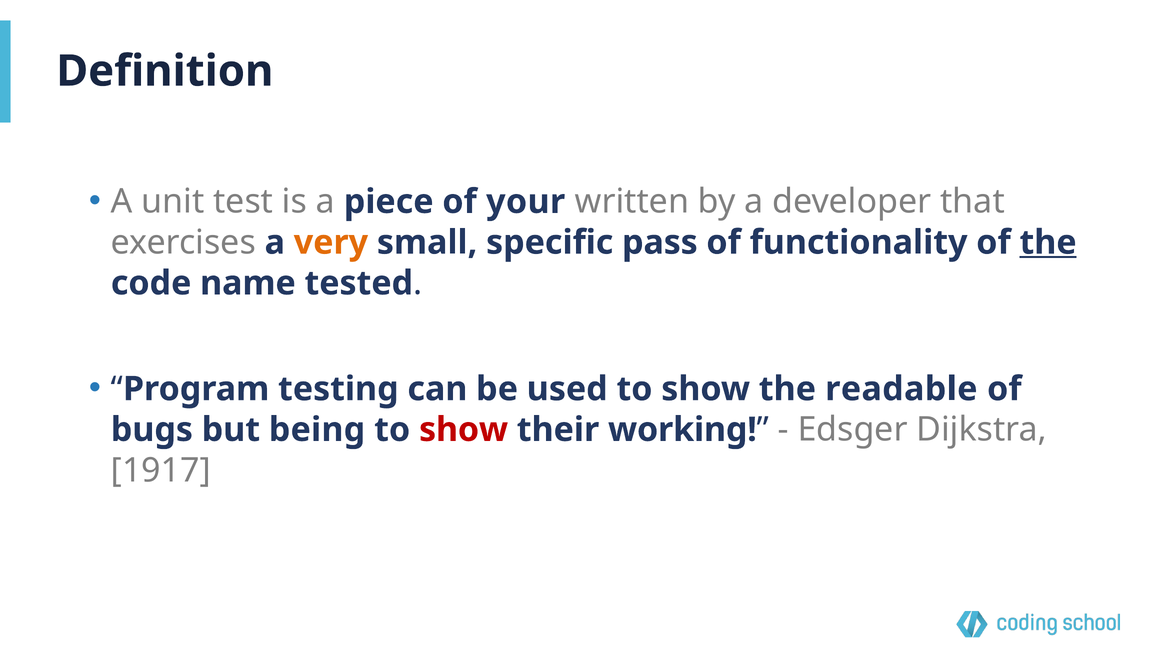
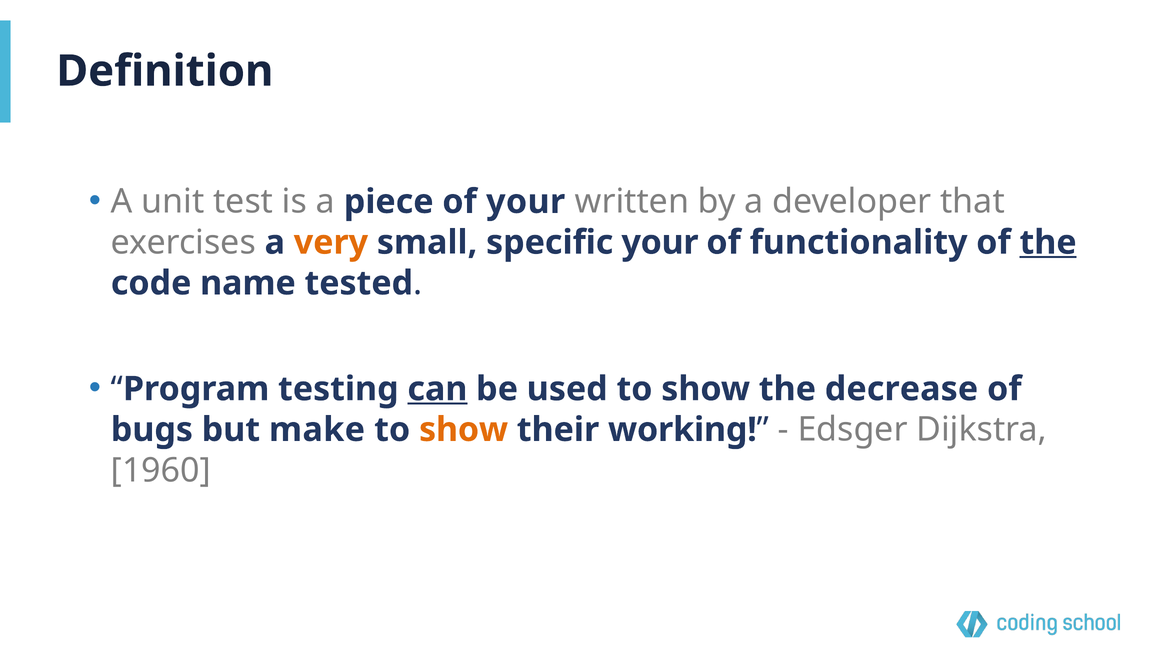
specific pass: pass -> your (660, 243)
can underline: none -> present (437, 389)
readable: readable -> decrease (901, 389)
being: being -> make (317, 430)
show colour: red -> orange (464, 430)
1917: 1917 -> 1960 (161, 471)
